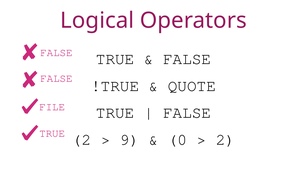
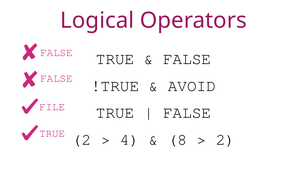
QUOTE: QUOTE -> AVOID (192, 86)
9: 9 -> 4 (130, 139)
0: 0 -> 8 (177, 139)
